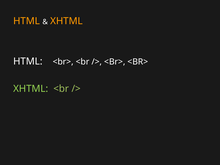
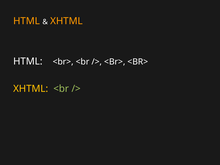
XHTML colour: light green -> yellow (31, 89)
